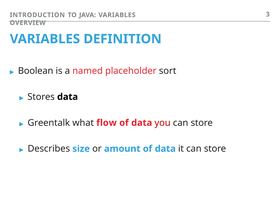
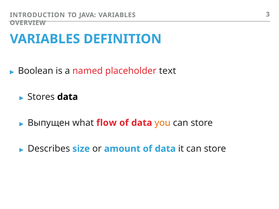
sort: sort -> text (168, 71)
Greentalk: Greentalk -> Выпущен (49, 123)
you colour: red -> orange (163, 123)
